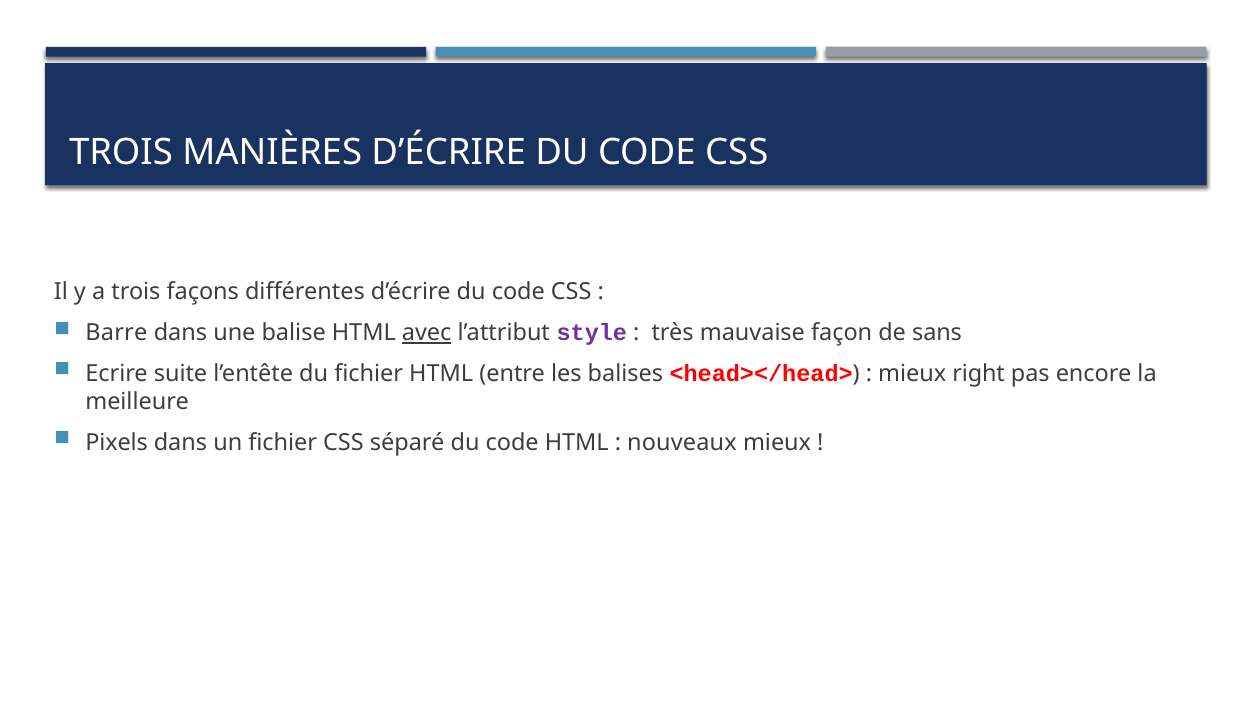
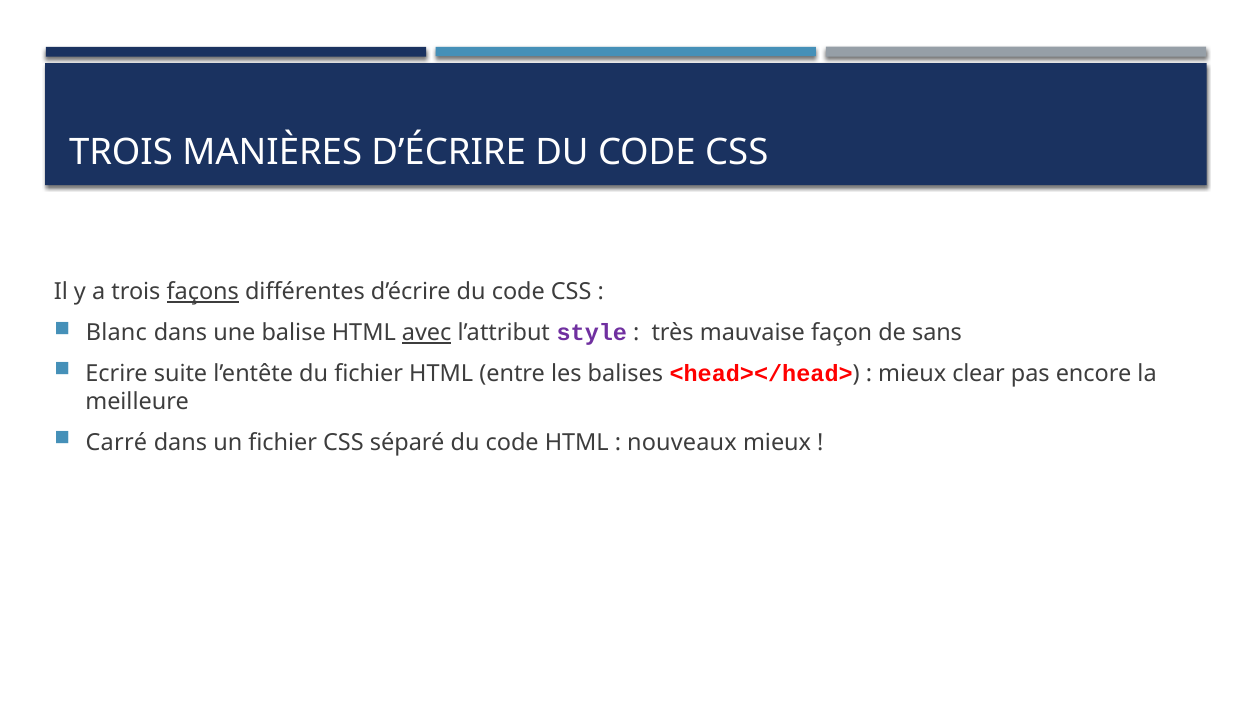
façons underline: none -> present (203, 292)
Barre: Barre -> Blanc (116, 333)
right: right -> clear (979, 374)
Pixels: Pixels -> Carré (116, 442)
